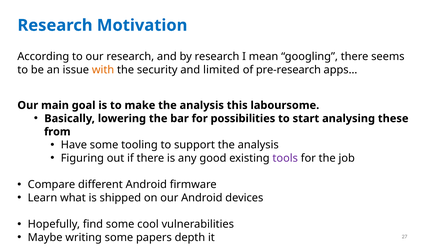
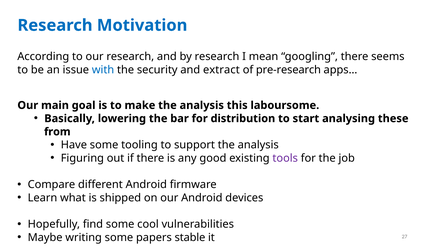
with colour: orange -> blue (103, 70)
limited: limited -> extract (221, 70)
possibilities: possibilities -> distribution (243, 119)
depth: depth -> stable (190, 238)
